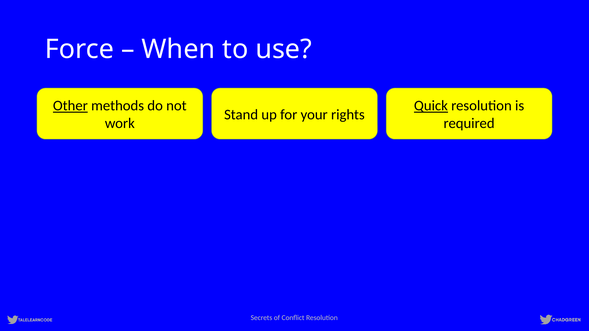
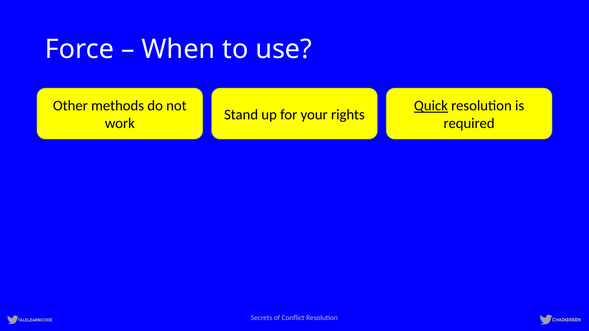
Other underline: present -> none (70, 106)
